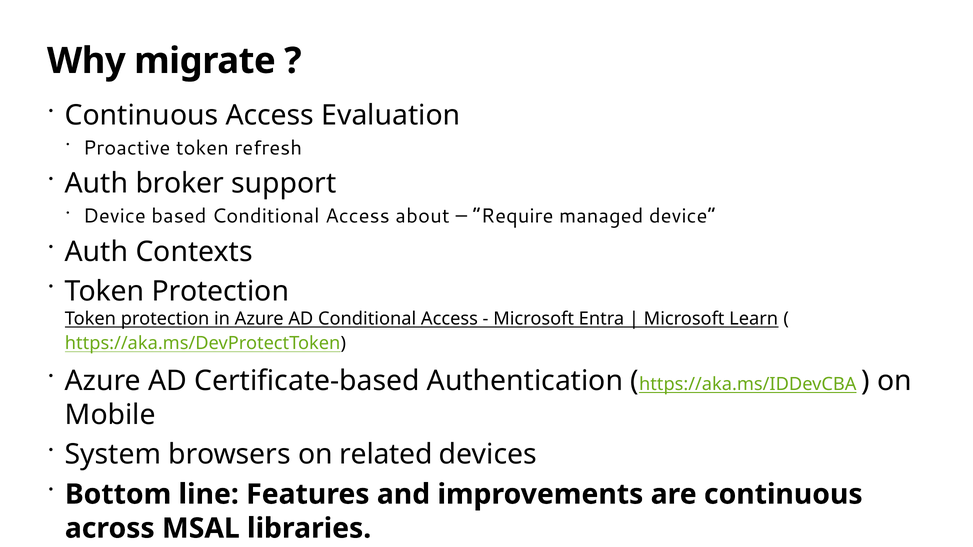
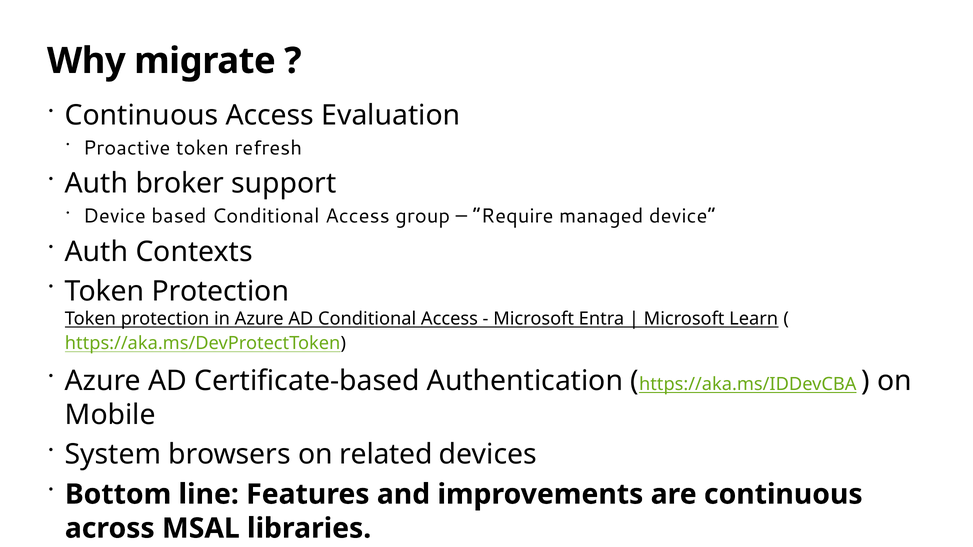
about: about -> group (423, 216)
